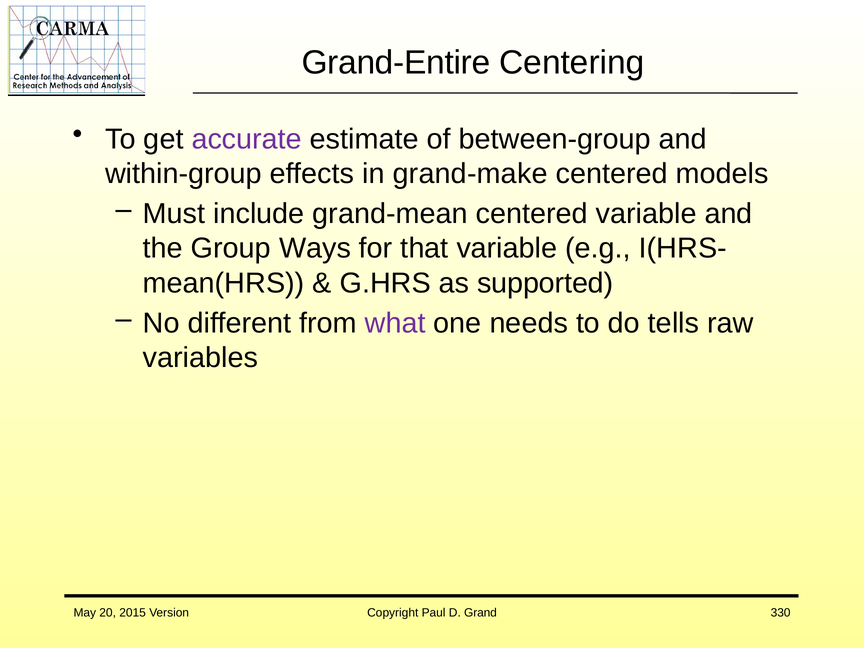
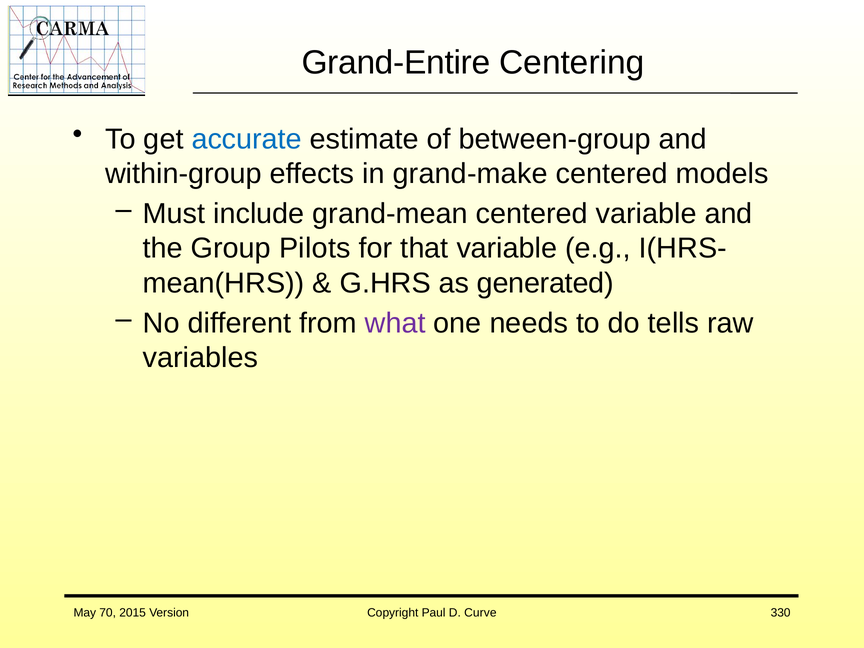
accurate colour: purple -> blue (247, 139)
Ways: Ways -> Pilots (315, 248)
supported: supported -> generated (545, 283)
20: 20 -> 70 (108, 613)
Grand: Grand -> Curve (480, 613)
